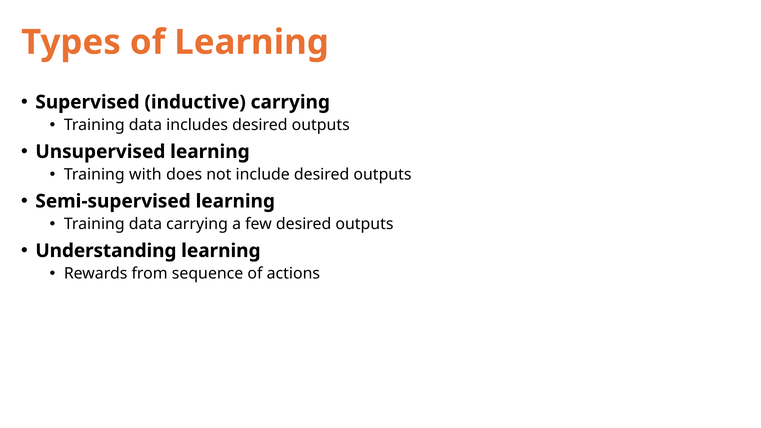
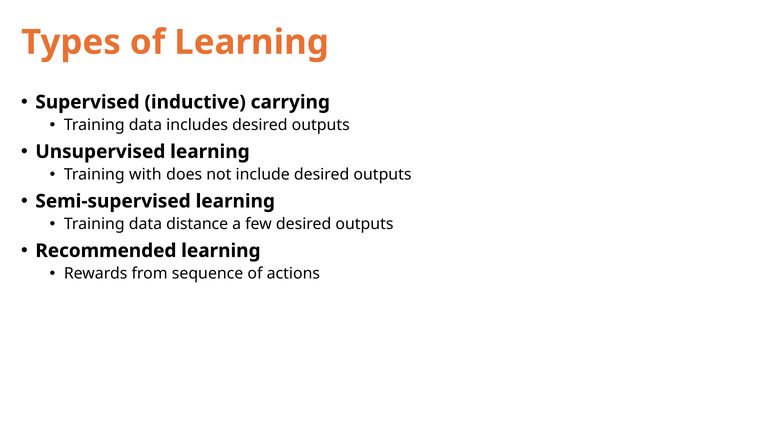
data carrying: carrying -> distance (197, 224)
Understanding: Understanding -> Recommended (106, 251)
